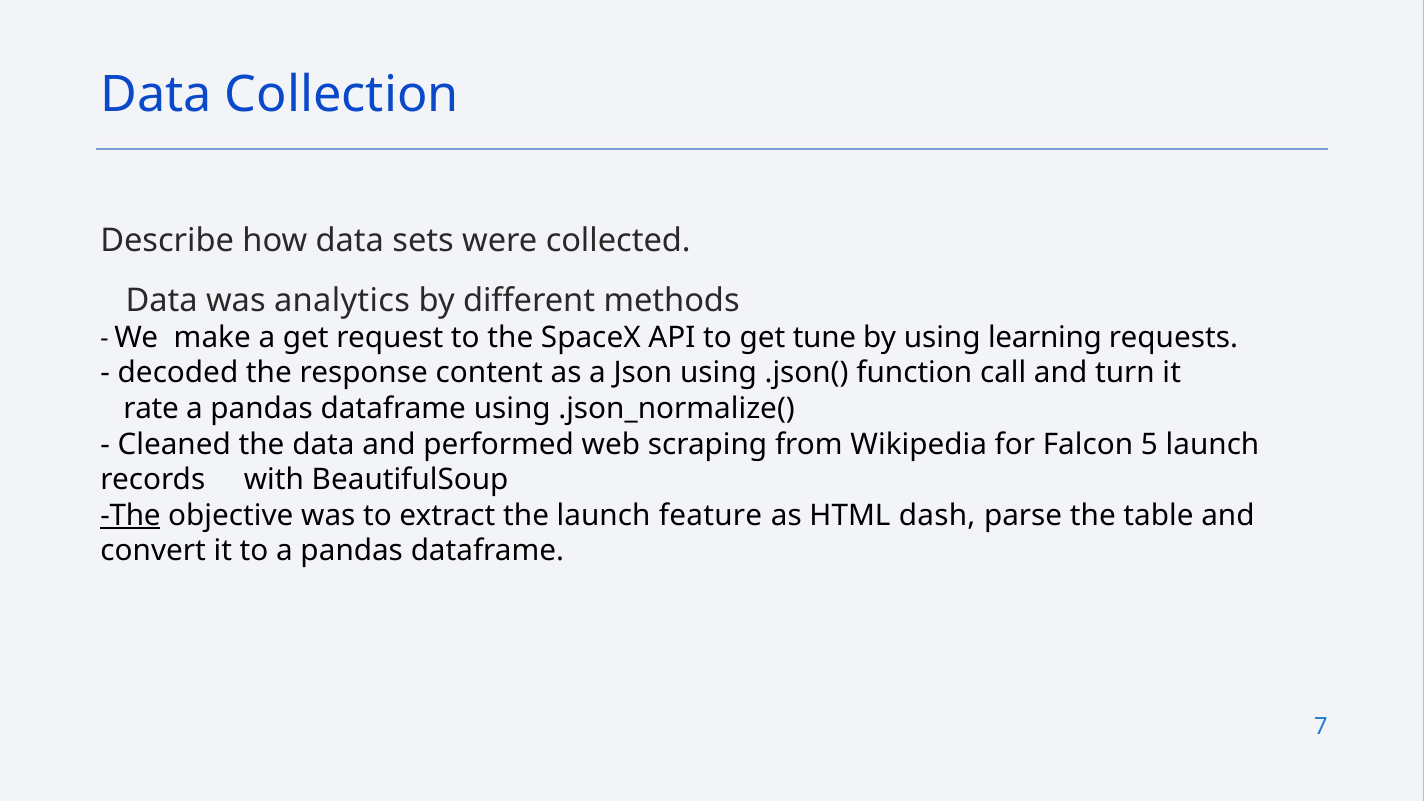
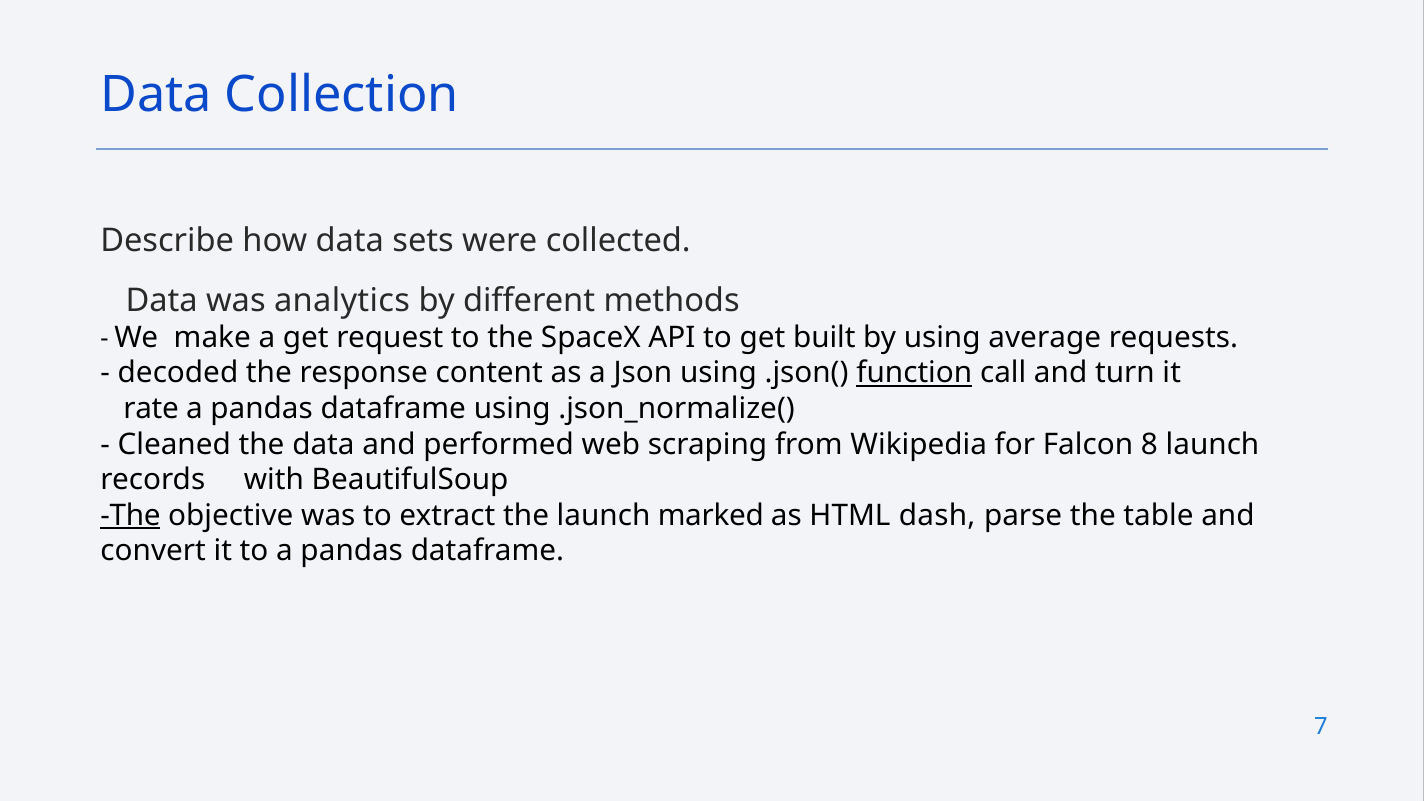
tune: tune -> built (824, 337)
learning: learning -> average (1045, 337)
function underline: none -> present (914, 373)
5: 5 -> 8 (1149, 444)
feature: feature -> marked (711, 515)
